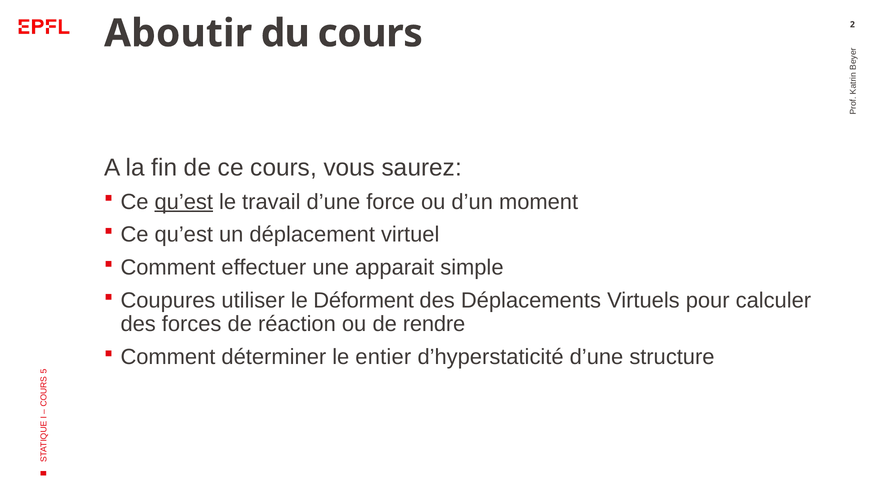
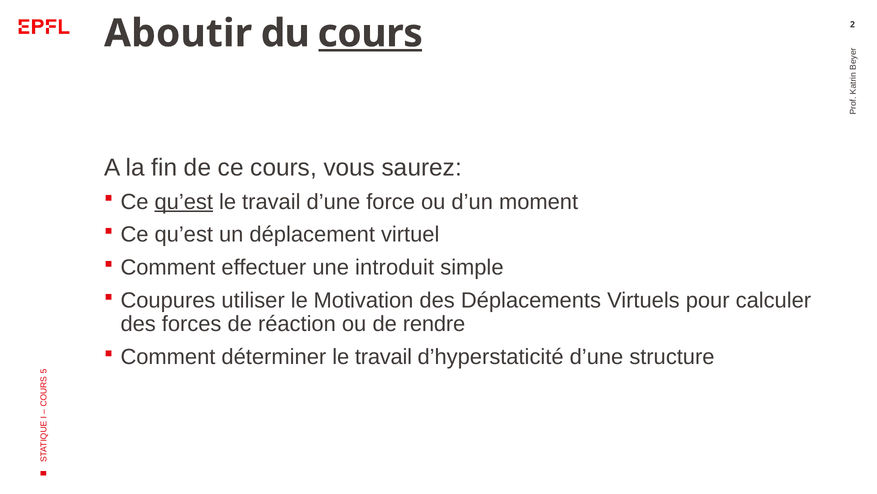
cours underline: none -> present (370, 33)
apparait: apparait -> introduit (395, 267)
Déforment: Déforment -> Motivation (363, 300)
déterminer le entier: entier -> travail (384, 357)
